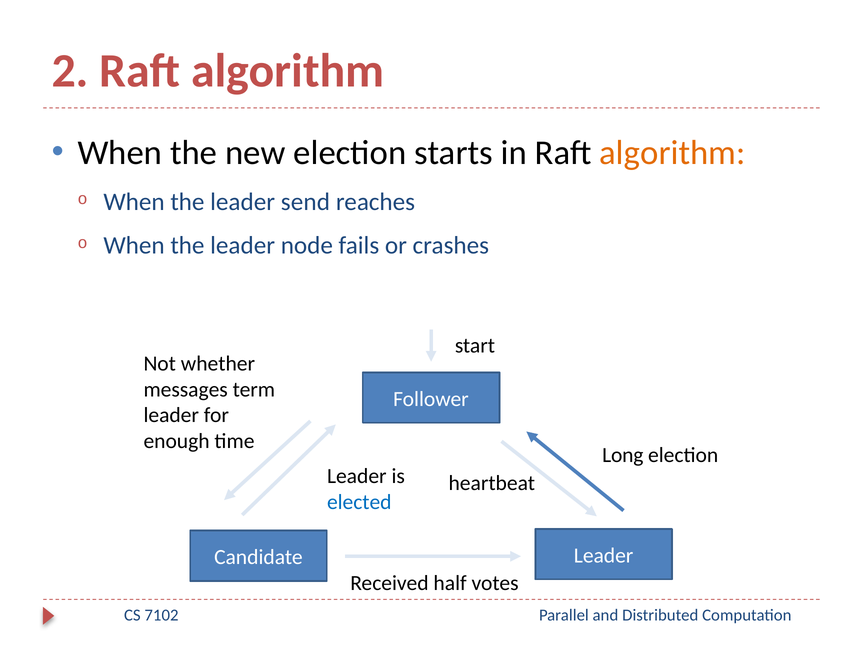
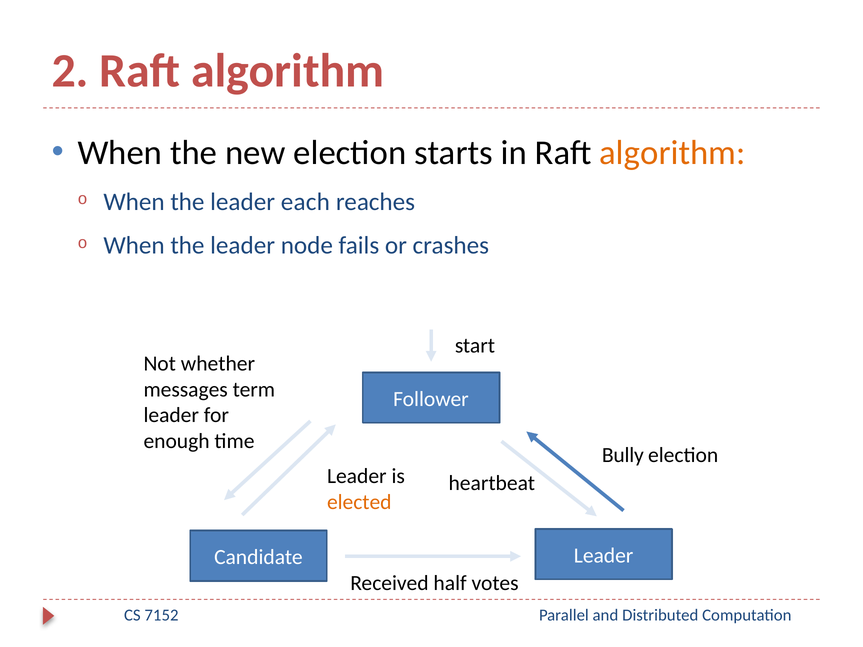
send: send -> each (305, 202)
Long: Long -> Bully (623, 455)
elected colour: blue -> orange (359, 502)
7102: 7102 -> 7152 (161, 615)
